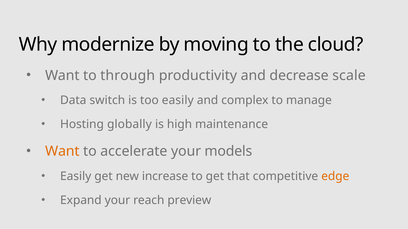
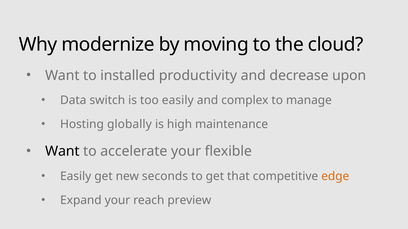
through: through -> installed (128, 76)
scale: scale -> upon (349, 76)
Want colour: orange -> black (62, 152)
models: models -> flexible (228, 152)
increase: increase -> seconds (165, 177)
